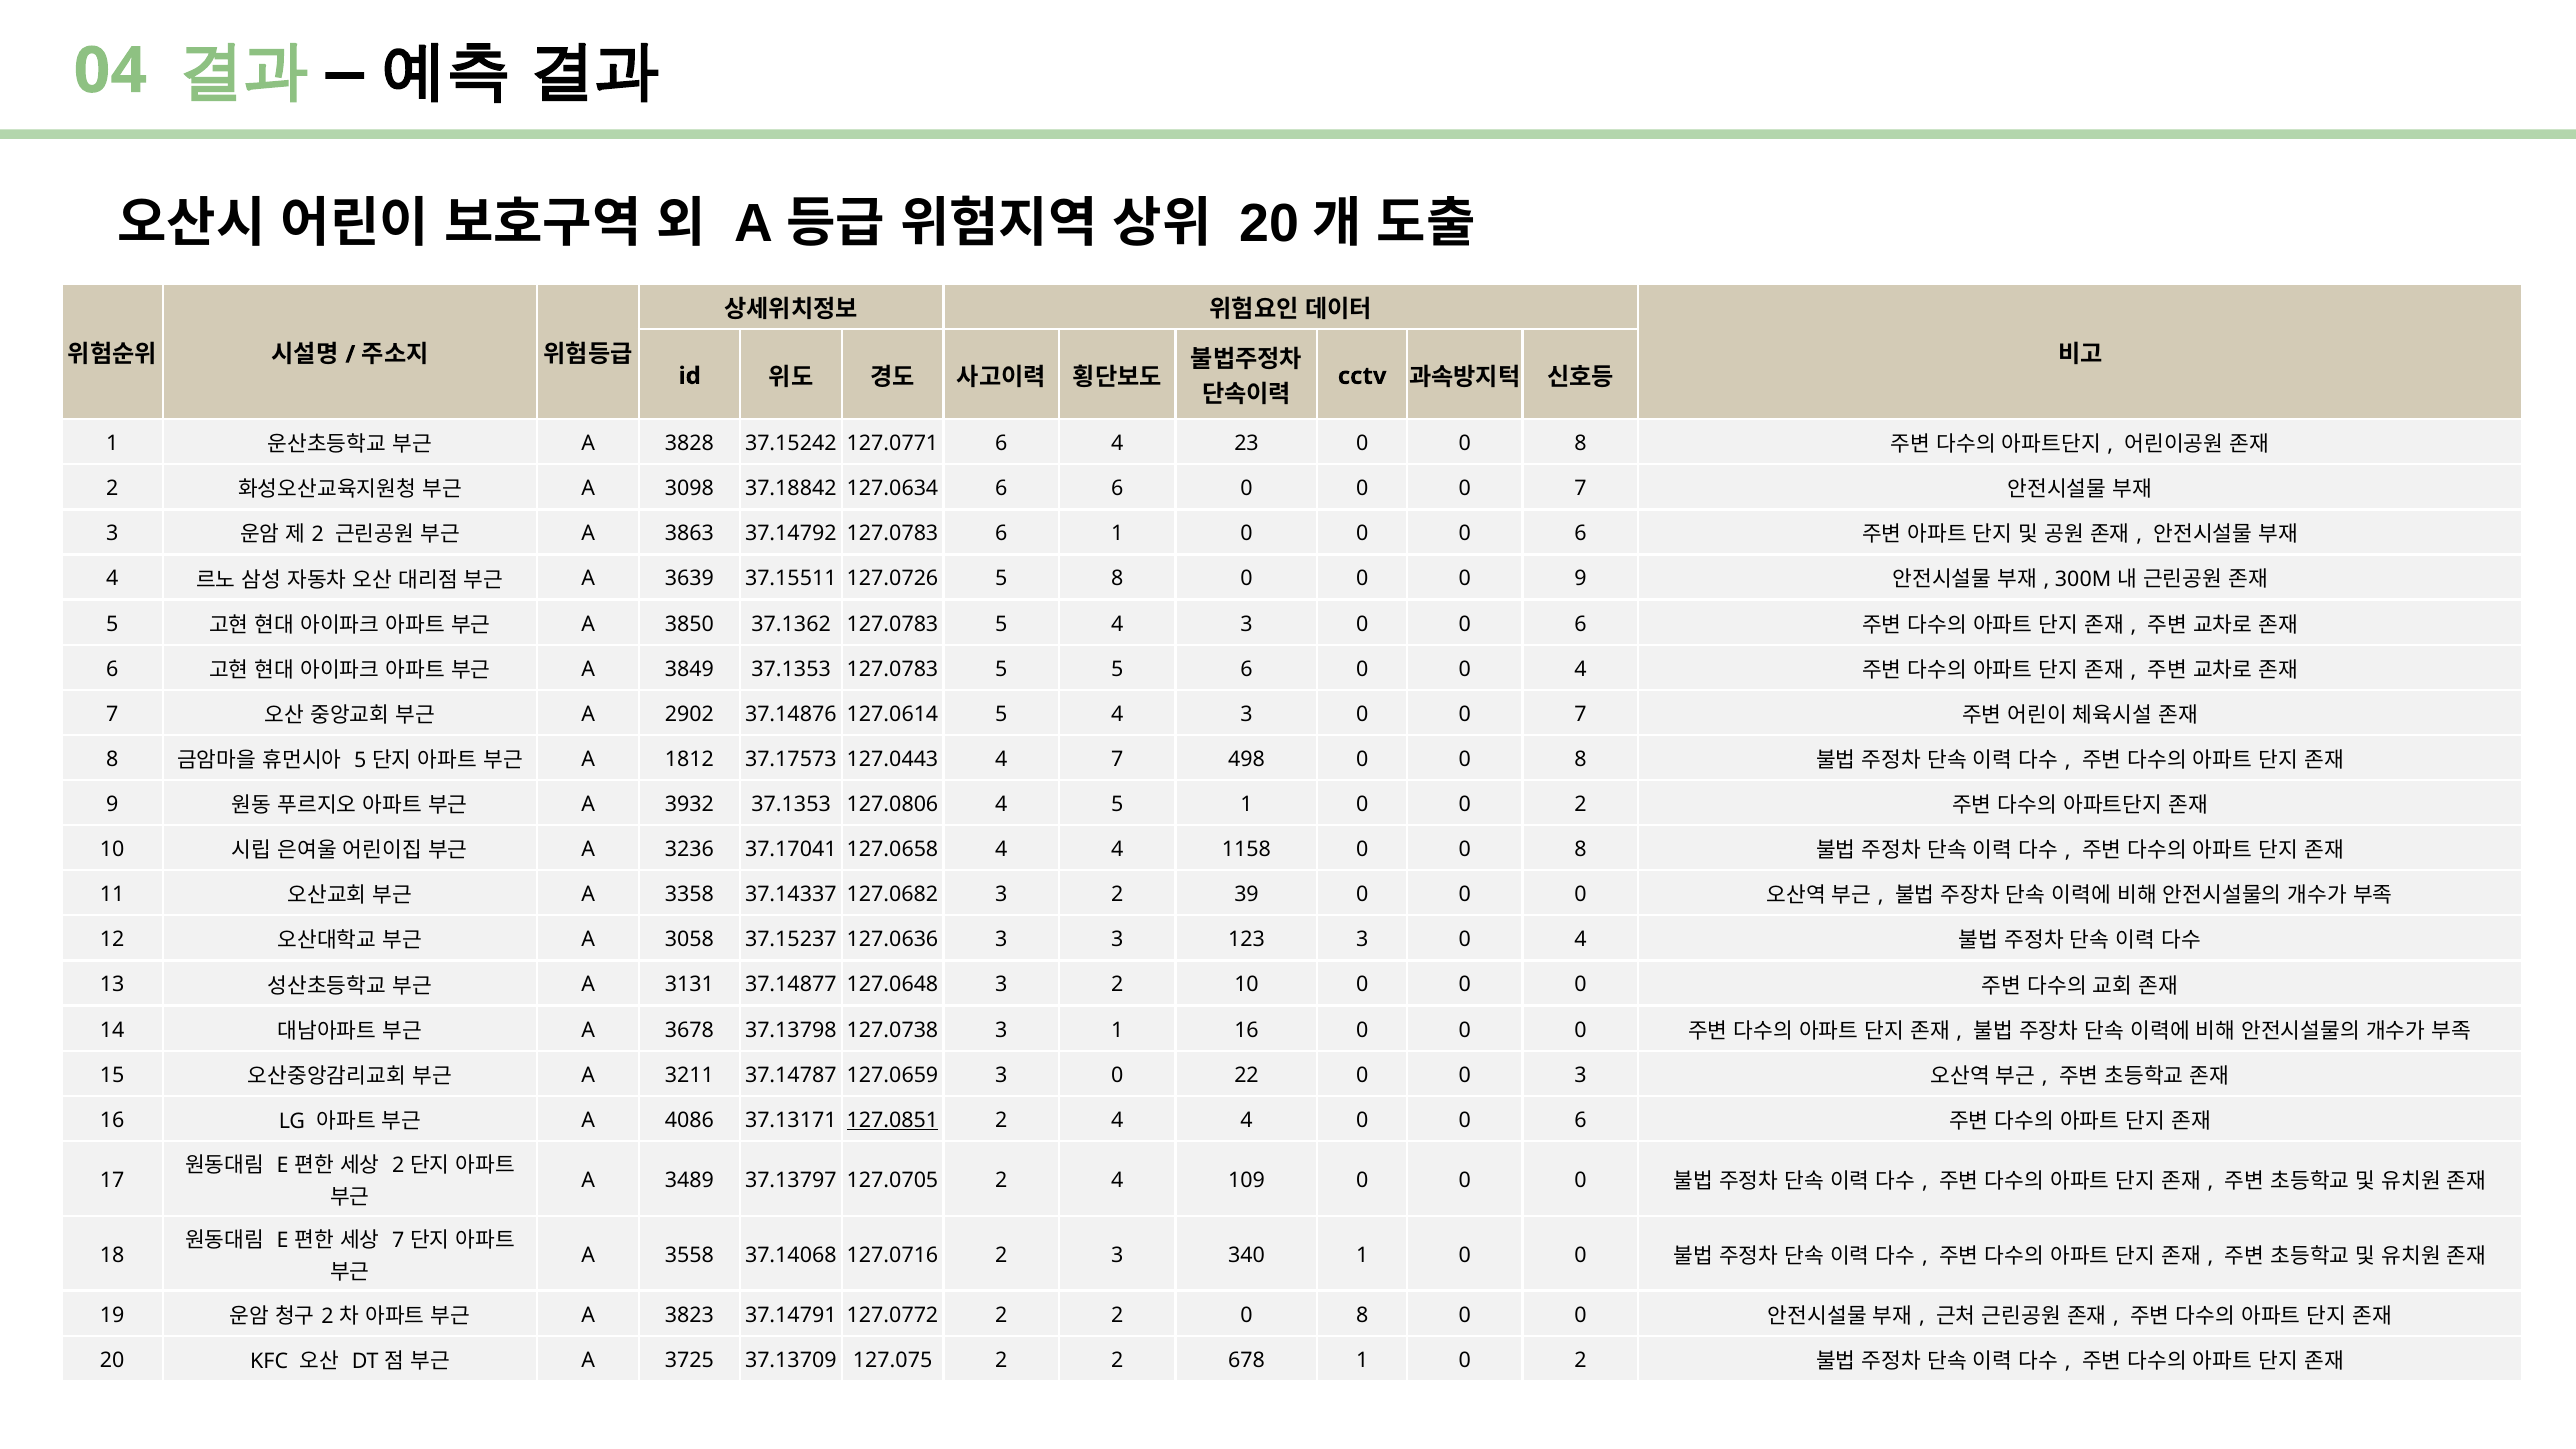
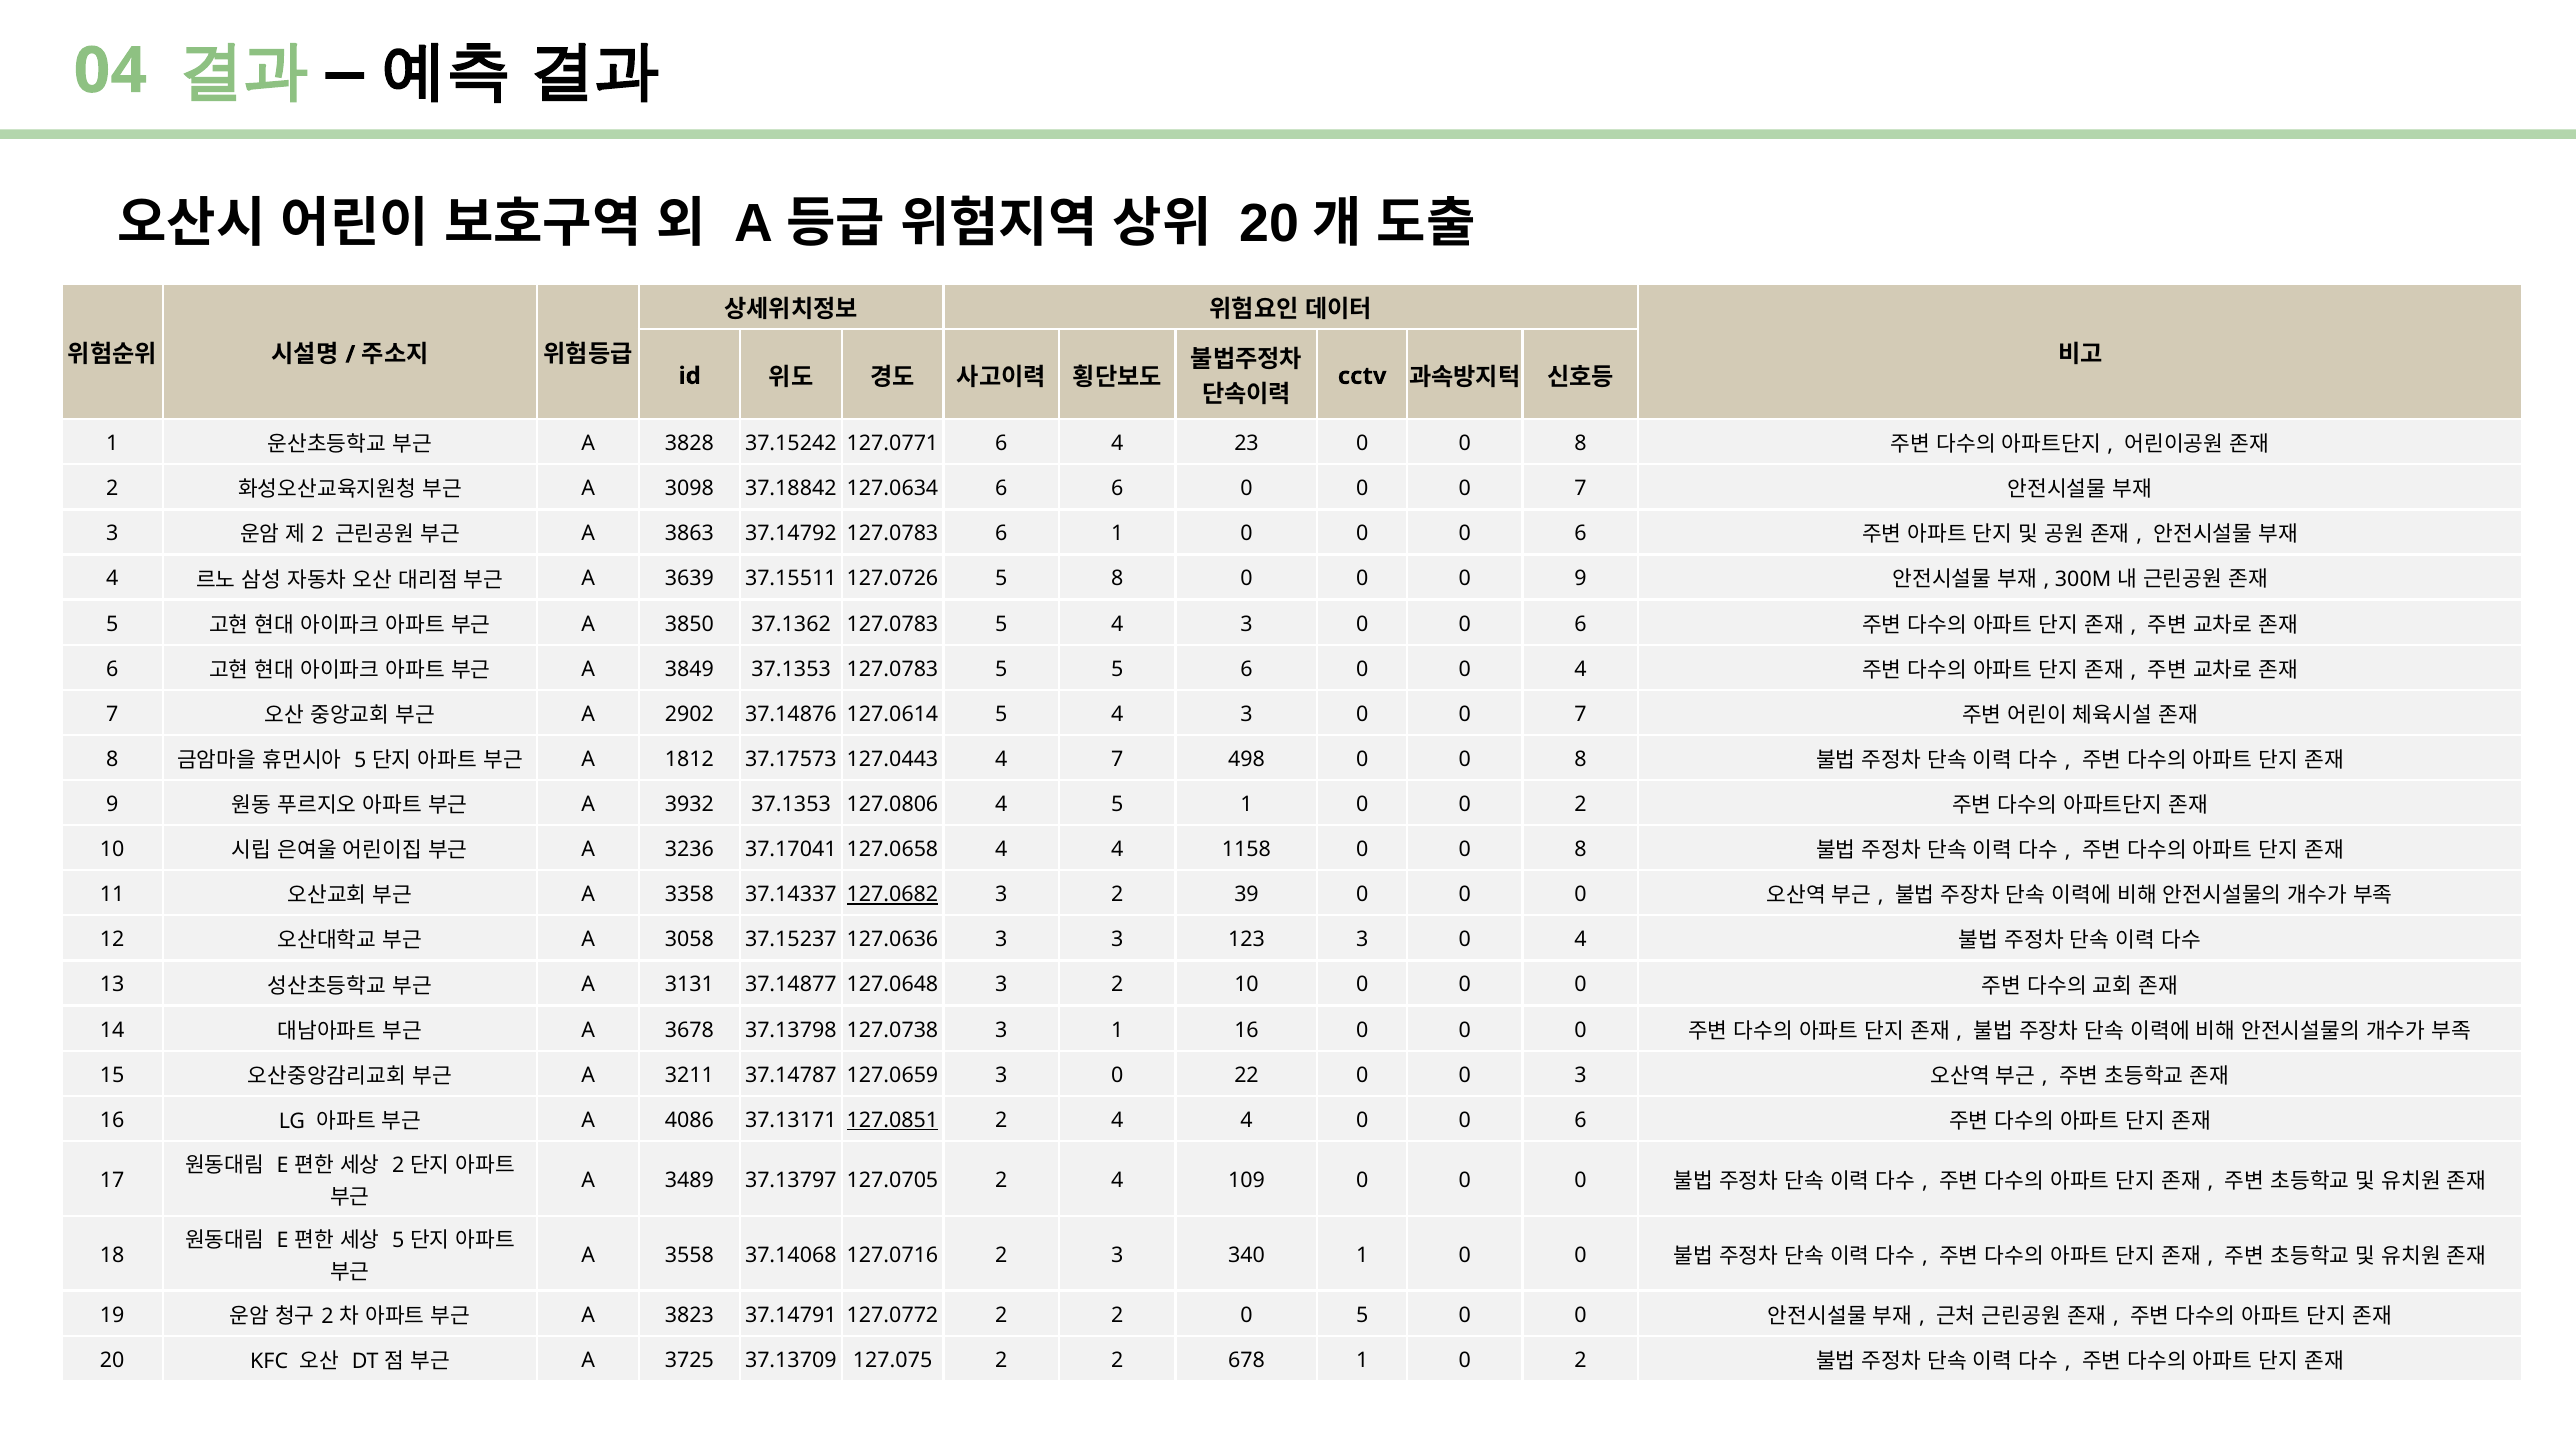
127.0682 underline: none -> present (892, 895)
7: 7 -> 5 (398, 1240)
2 0 8: 8 -> 5 (1362, 1315)
